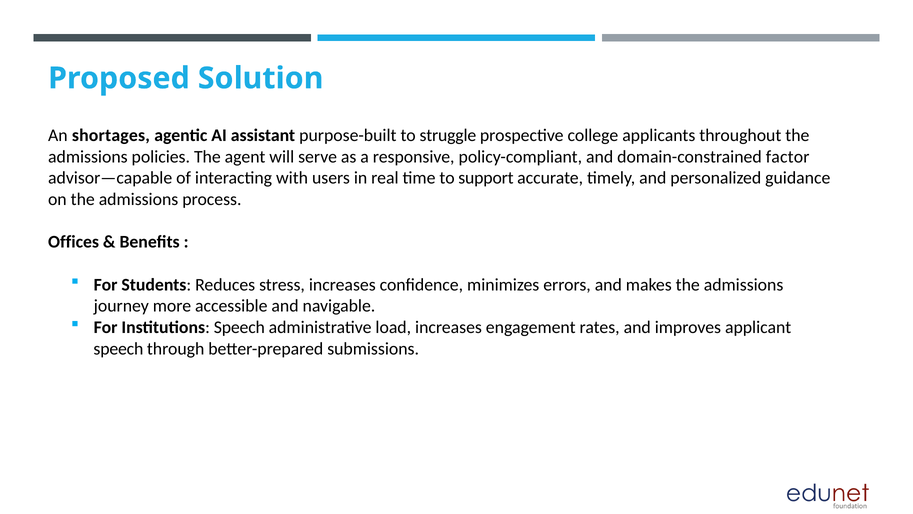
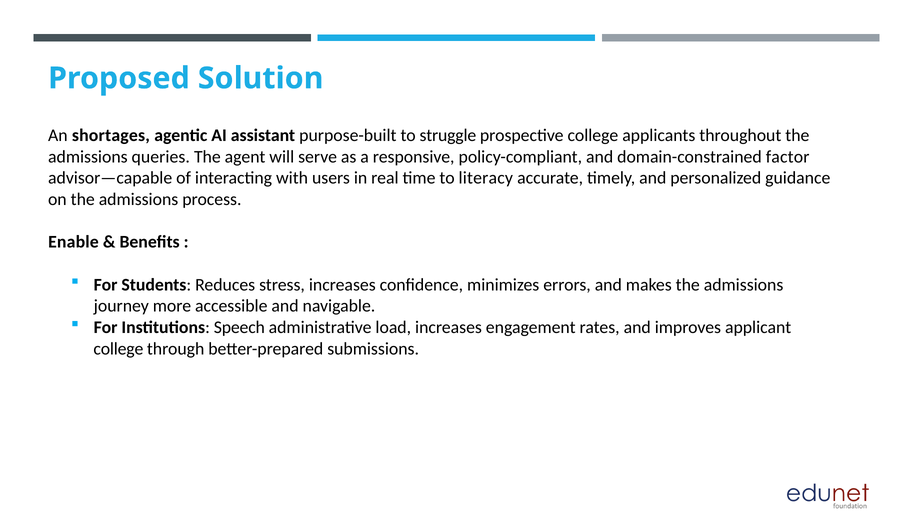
policies: policies -> queries (161, 157)
support: support -> literacy (486, 178)
Offices: Offices -> Enable (73, 242)
speech: speech -> college (118, 348)
